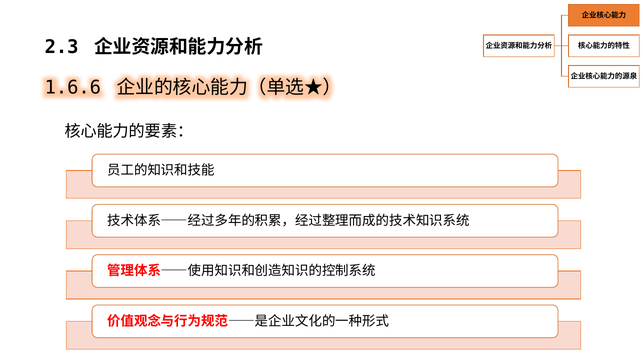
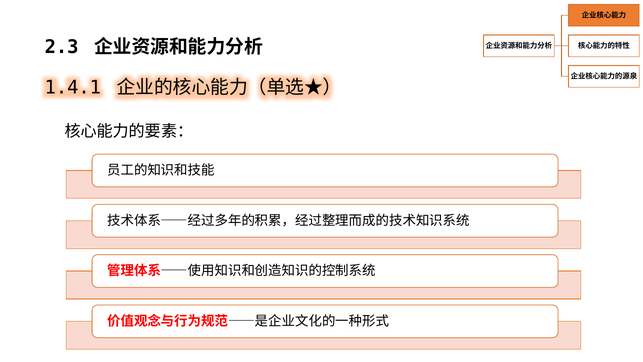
1.6.6: 1.6.6 -> 1.4.1 (73, 88)
